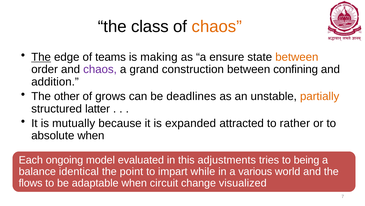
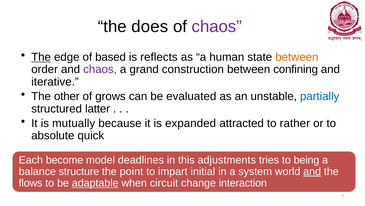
class: class -> does (150, 27)
chaos colour: orange -> purple (217, 27)
teams: teams -> based (111, 57)
making: making -> reflects (159, 57)
ensure: ensure -> human (227, 57)
addition: addition -> iterative (55, 82)
deadlines: deadlines -> evaluated (191, 96)
partially colour: orange -> blue (320, 96)
absolute when: when -> quick (91, 135)
ongoing: ongoing -> become (65, 160)
evaluated: evaluated -> deadlines (141, 160)
identical: identical -> structure (79, 171)
while: while -> initial (203, 171)
various: various -> system (255, 171)
and underline: none -> present (312, 171)
adaptable underline: none -> present (95, 183)
visualized: visualized -> interaction (243, 183)
